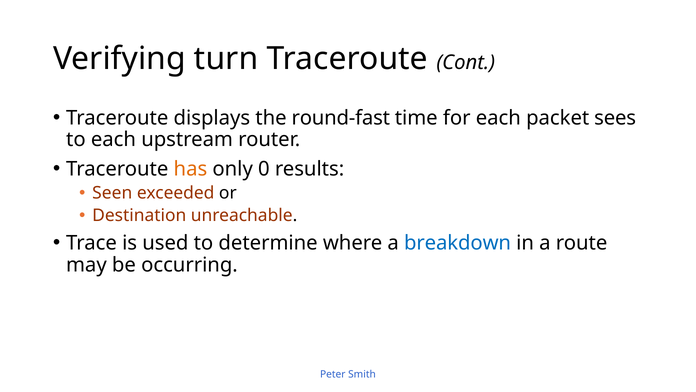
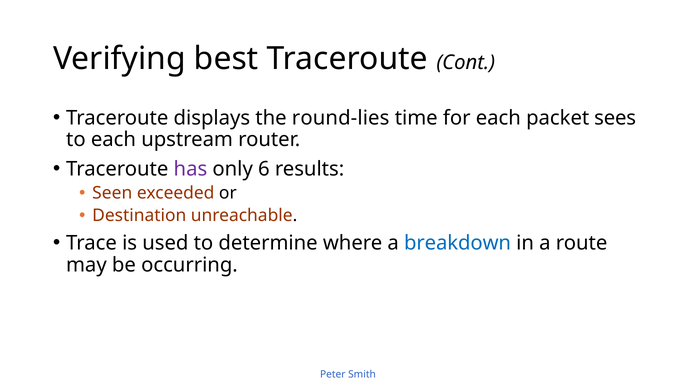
turn: turn -> best (226, 58)
round-fast: round-fast -> round-lies (341, 118)
has colour: orange -> purple (190, 169)
0: 0 -> 6 (264, 169)
